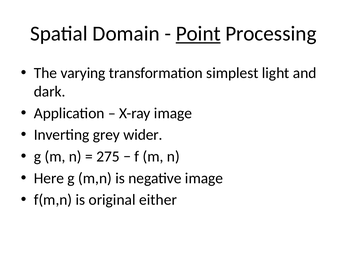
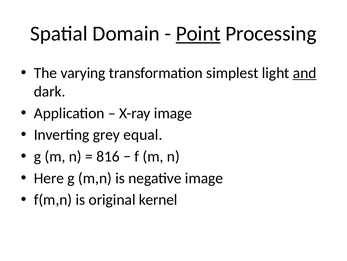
and underline: none -> present (305, 73)
wider: wider -> equal (143, 135)
275: 275 -> 816 (108, 156)
either: either -> kernel (158, 199)
